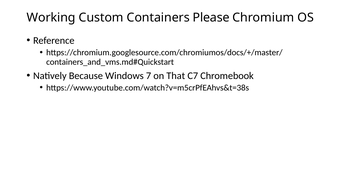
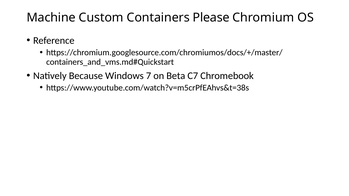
Working: Working -> Machine (51, 18)
That: That -> Beta (176, 76)
